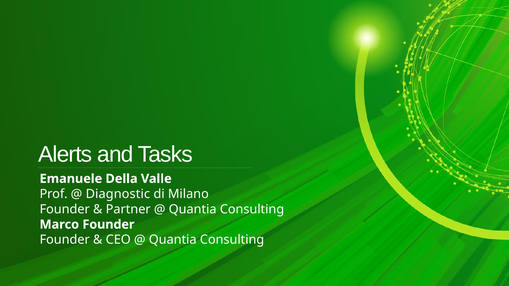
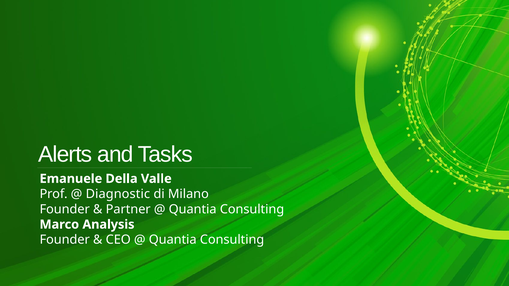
Marco Founder: Founder -> Analysis (108, 225)
